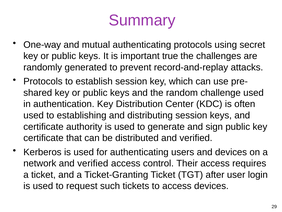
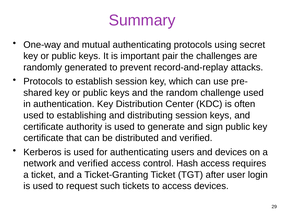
true: true -> pair (170, 56)
Their: Their -> Hash (187, 163)
